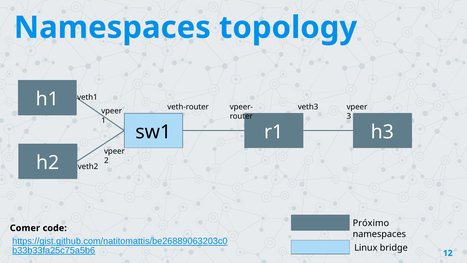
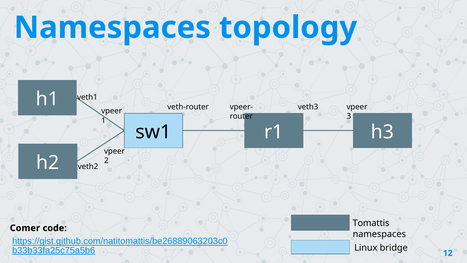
Próximo: Próximo -> Tomattis (371, 223)
